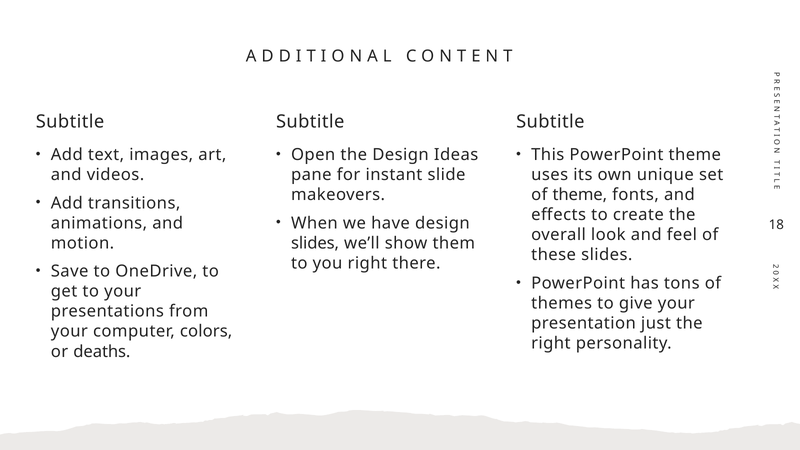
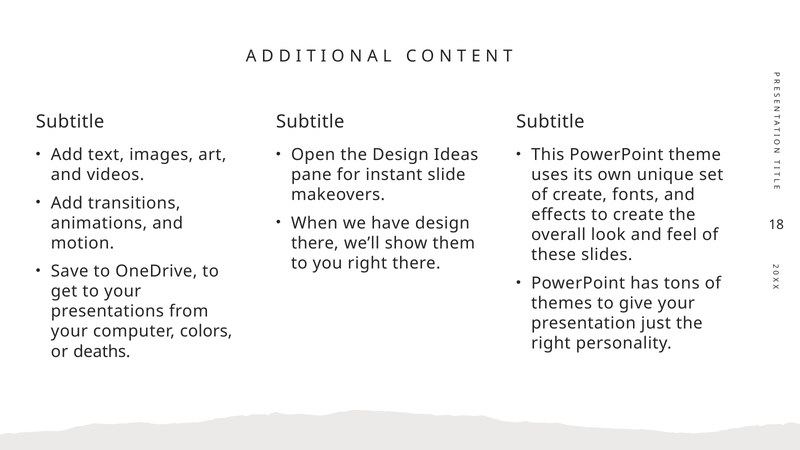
of theme: theme -> create (580, 195)
slides: slides -> there (315, 243)
